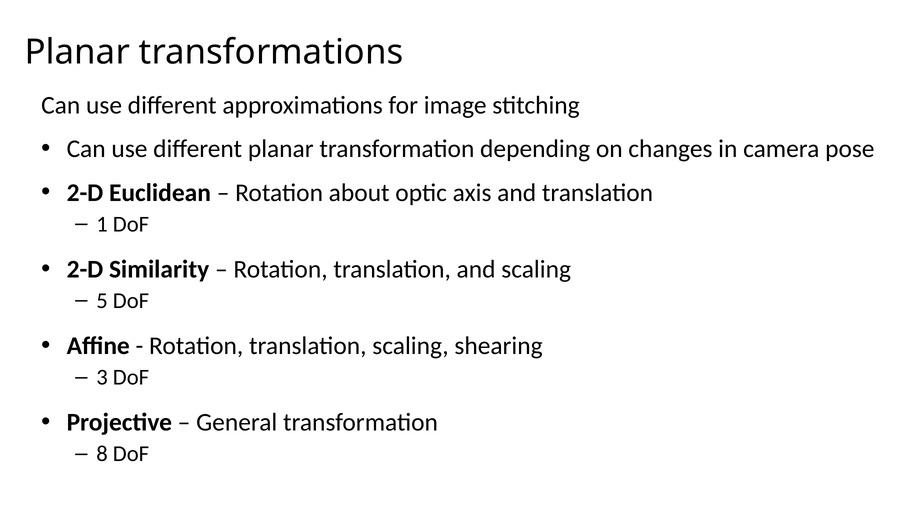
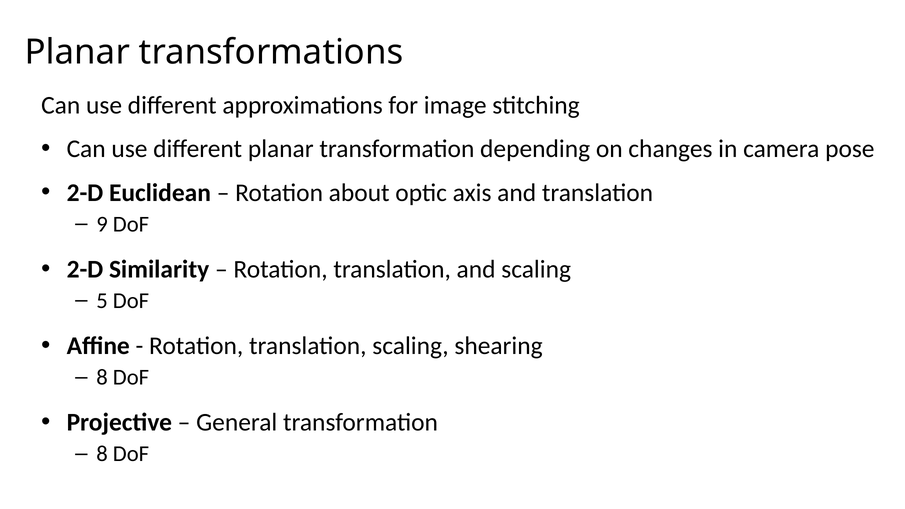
1: 1 -> 9 (102, 224)
3: 3 -> 8 (102, 377)
